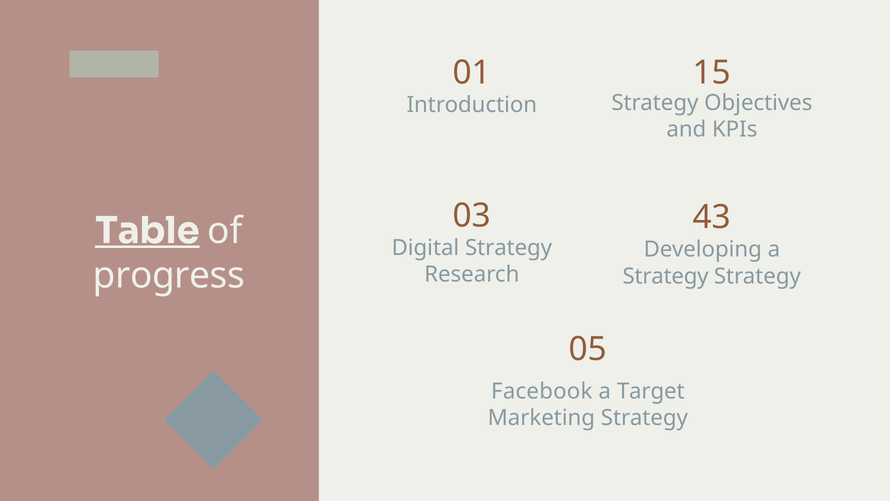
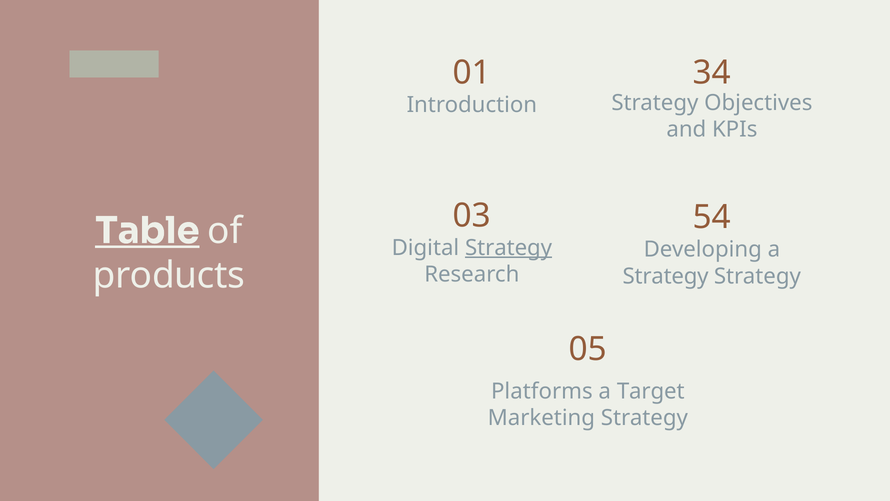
15: 15 -> 34 (712, 73)
43: 43 -> 54 (712, 217)
Strategy underline: none -> present (509, 248)
progress: progress -> products (169, 275)
Facebook: Facebook -> Platforms (542, 391)
